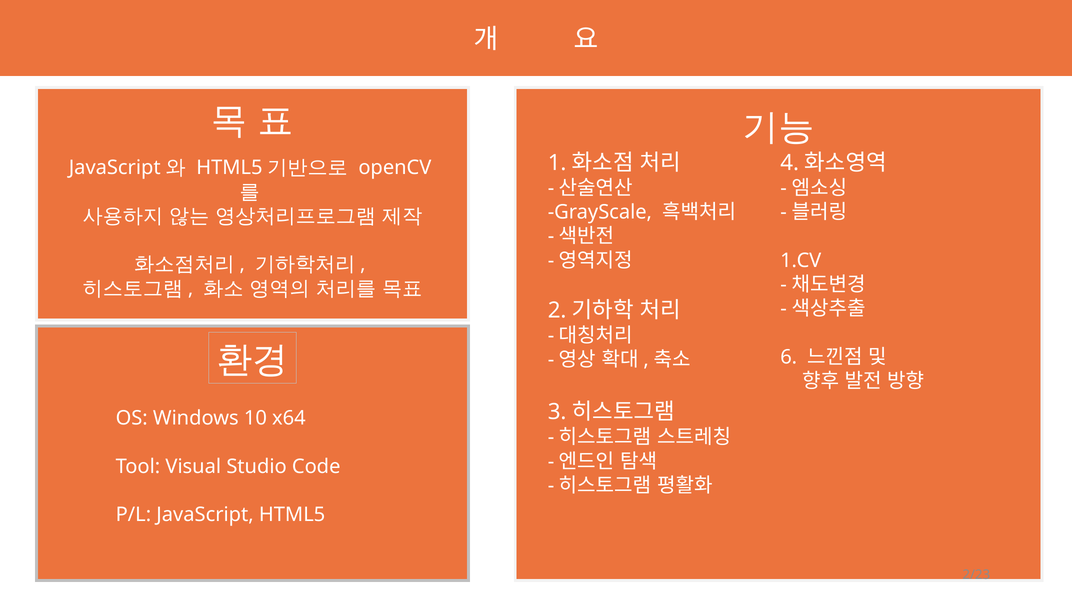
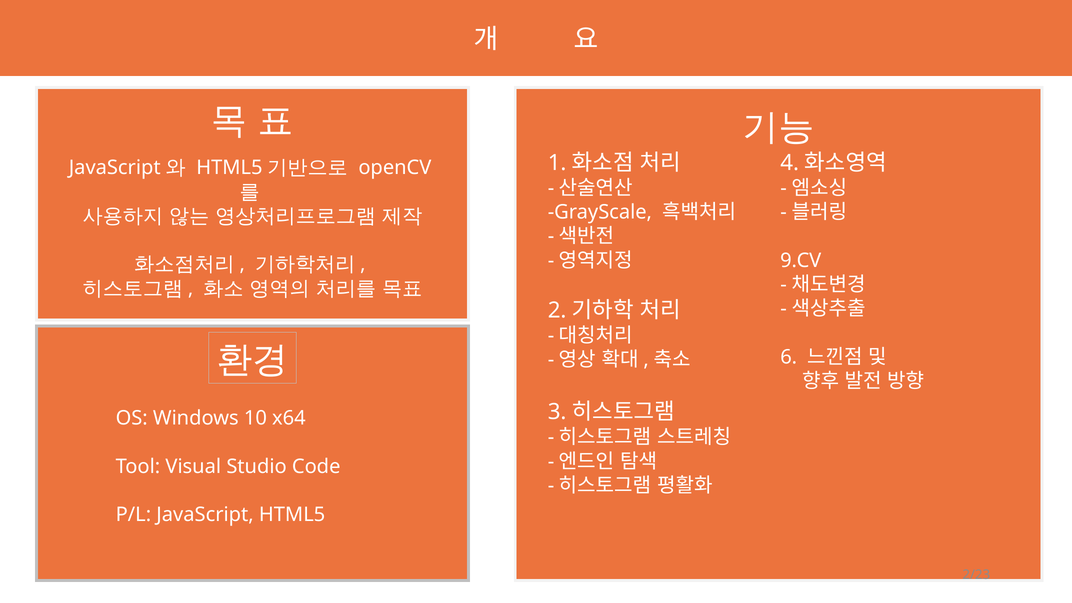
1.CV: 1.CV -> 9.CV (801, 260)
